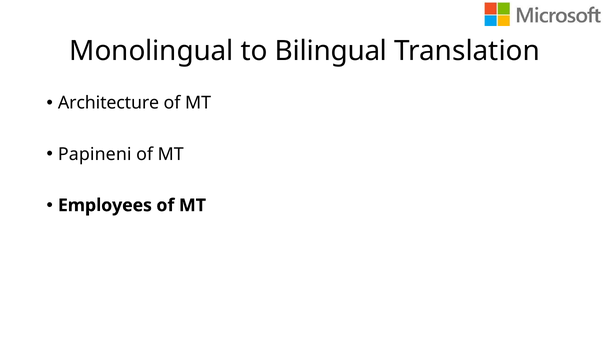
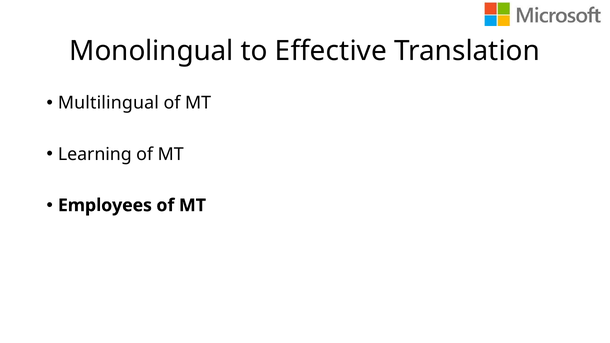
Bilingual: Bilingual -> Effective (331, 51)
Architecture: Architecture -> Multilingual (108, 103)
Papineni: Papineni -> Learning (95, 154)
